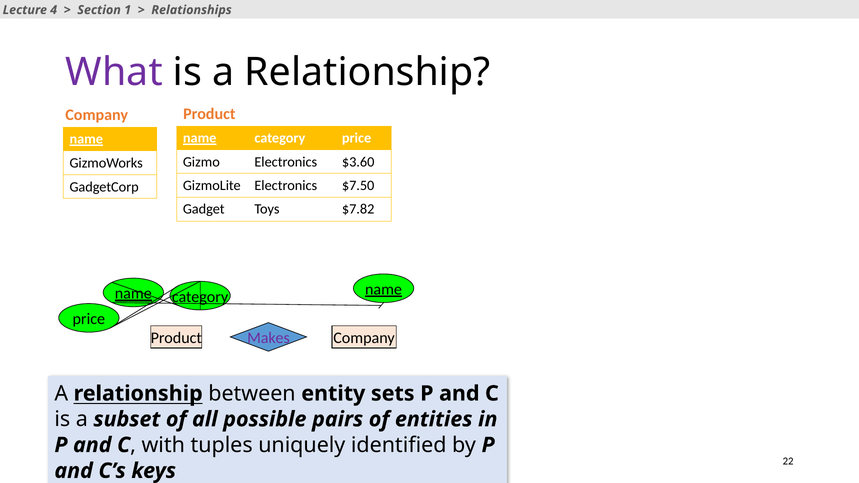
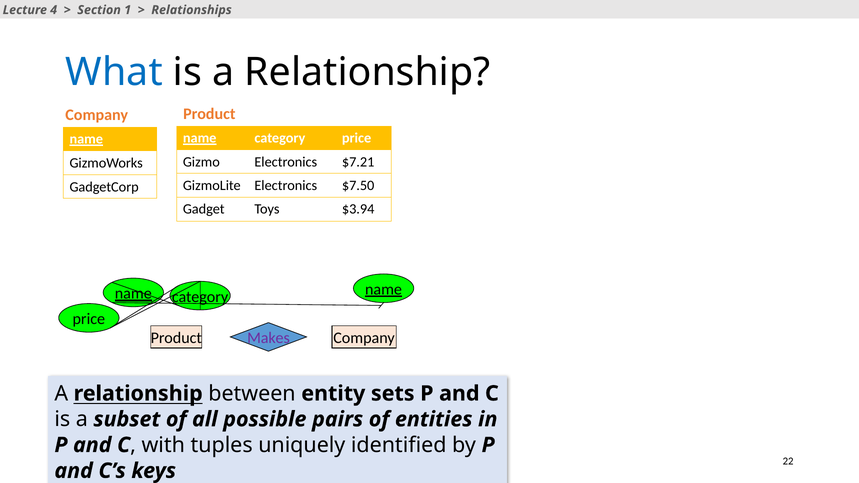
What colour: purple -> blue (114, 72)
$3.60: $3.60 -> $7.21 (358, 162)
$7.82: $7.82 -> $3.94 (358, 209)
